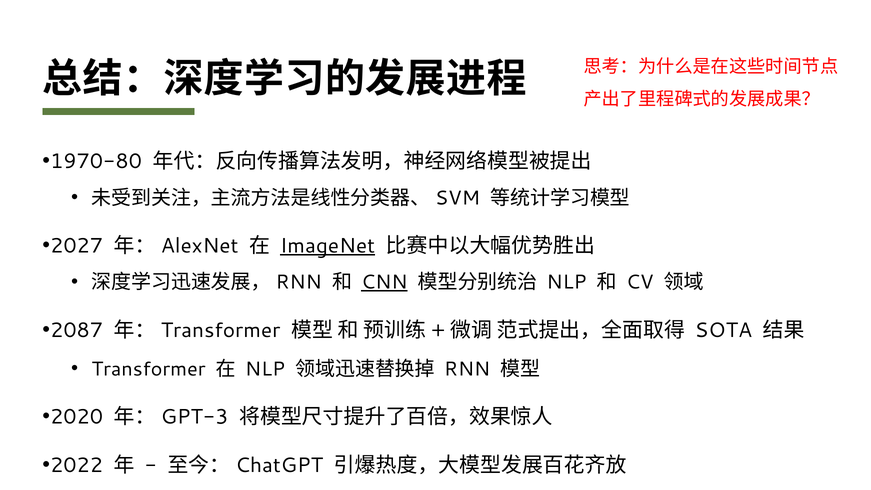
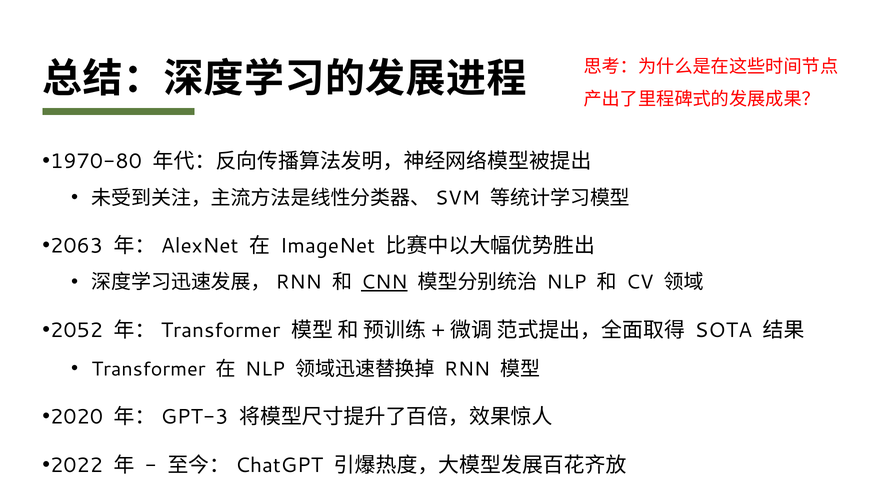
2027: 2027 -> 2063 (77, 246)
ImageNet underline: present -> none (328, 246)
2087: 2087 -> 2052 (77, 330)
